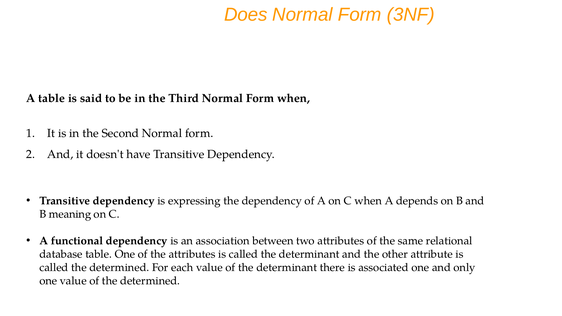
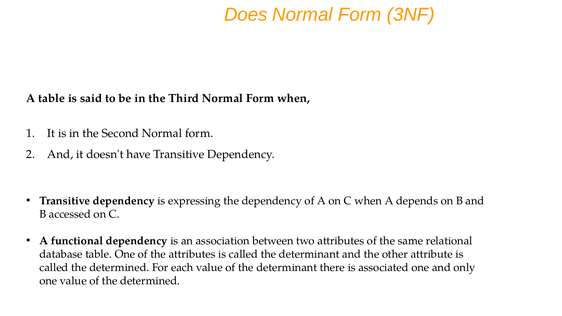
meaning: meaning -> accessed (70, 214)
